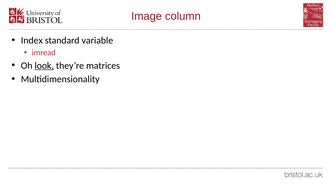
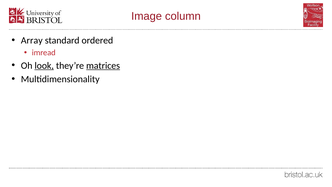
Index: Index -> Array (32, 40)
variable: variable -> ordered (97, 40)
matrices underline: none -> present (103, 65)
